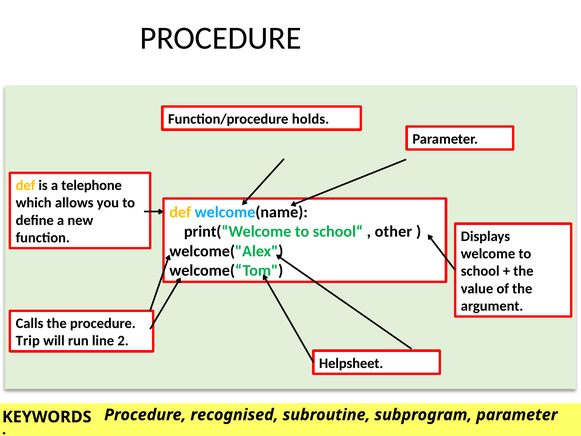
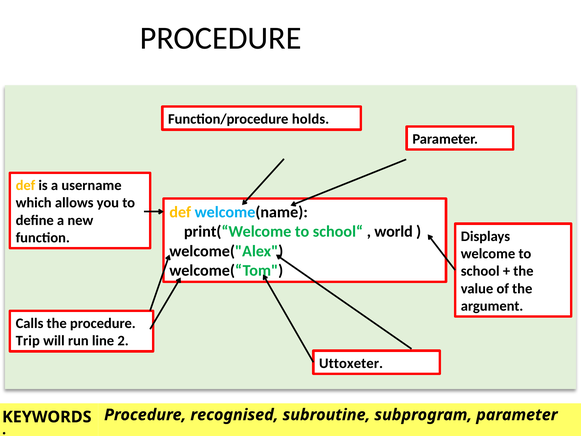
telephone: telephone -> username (91, 185)
other: other -> world (394, 232)
Helpsheet: Helpsheet -> Uttoxeter (351, 363)
